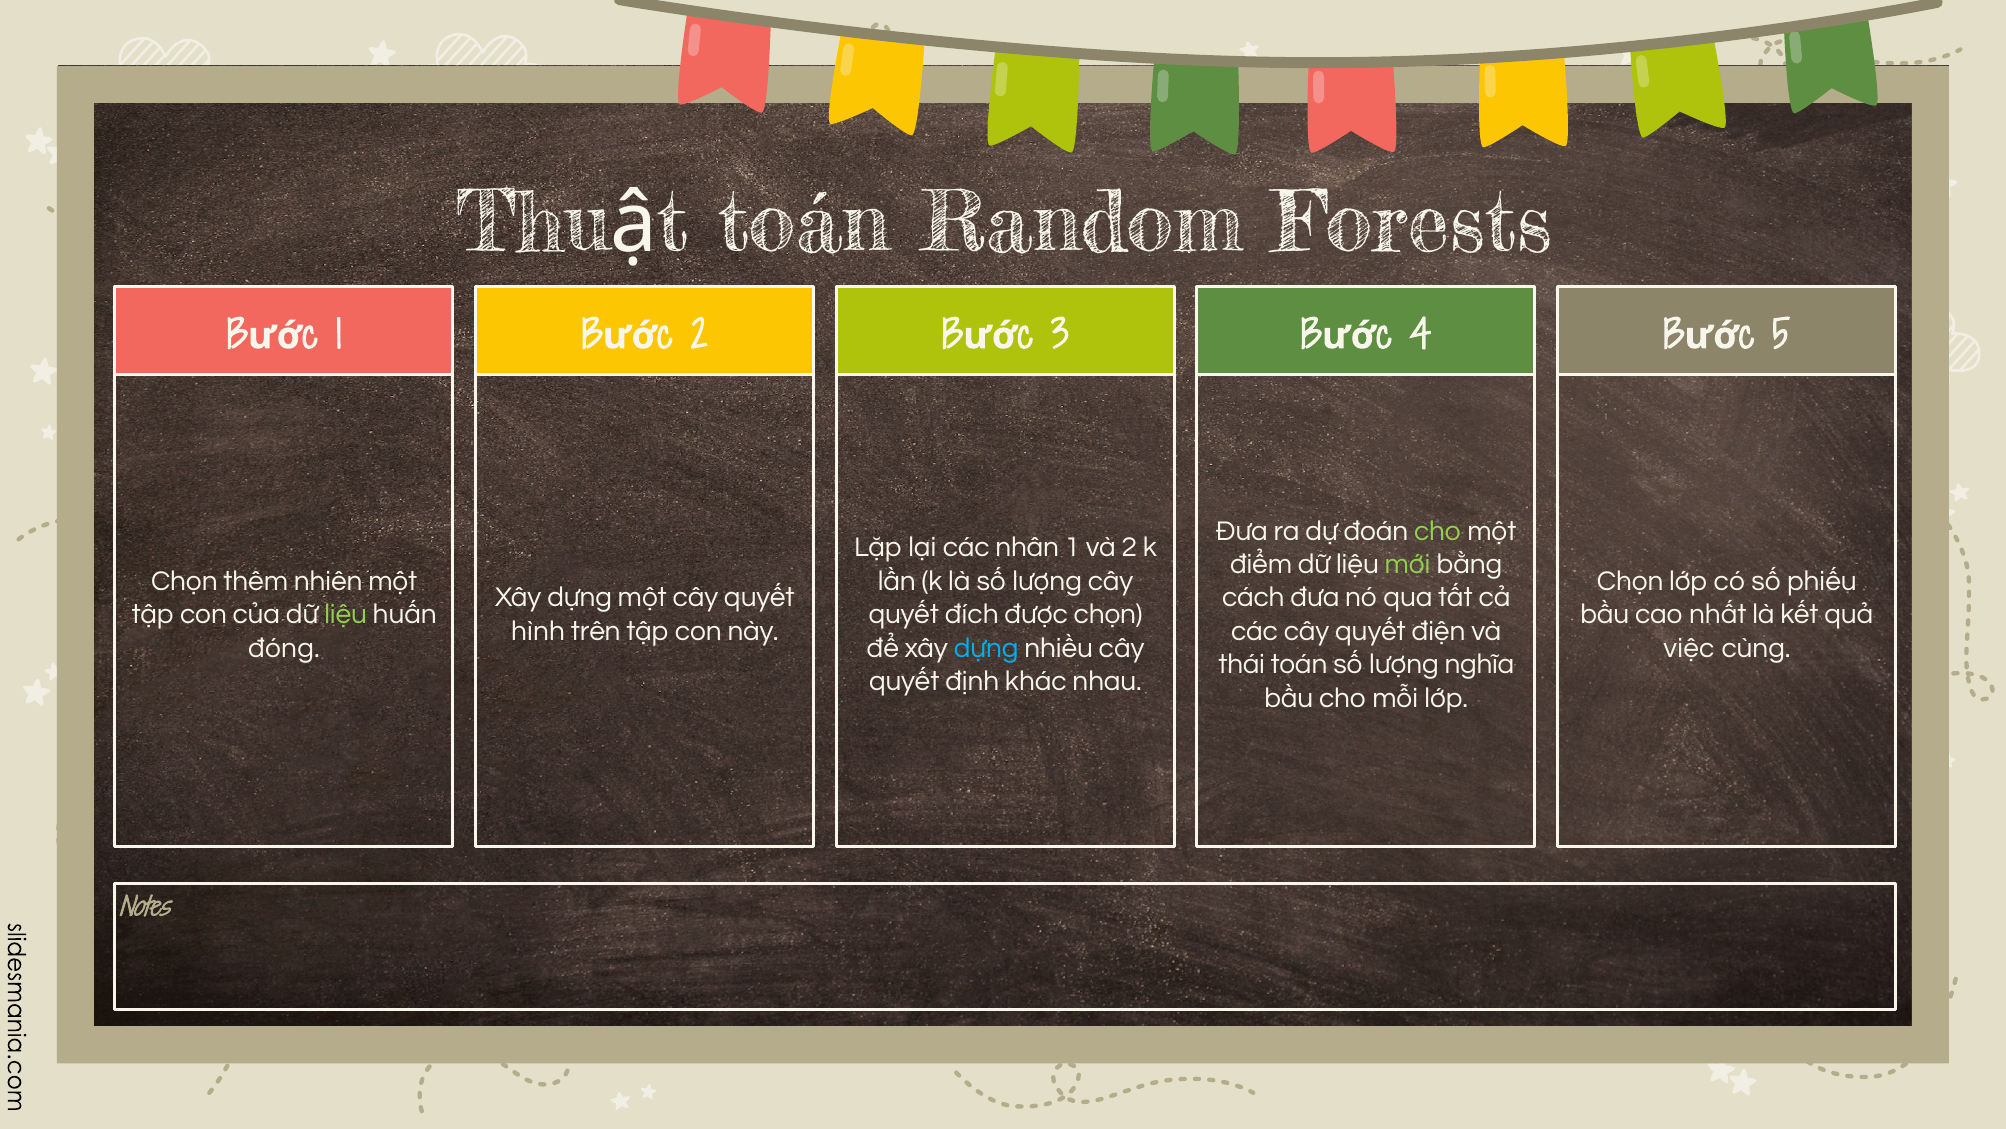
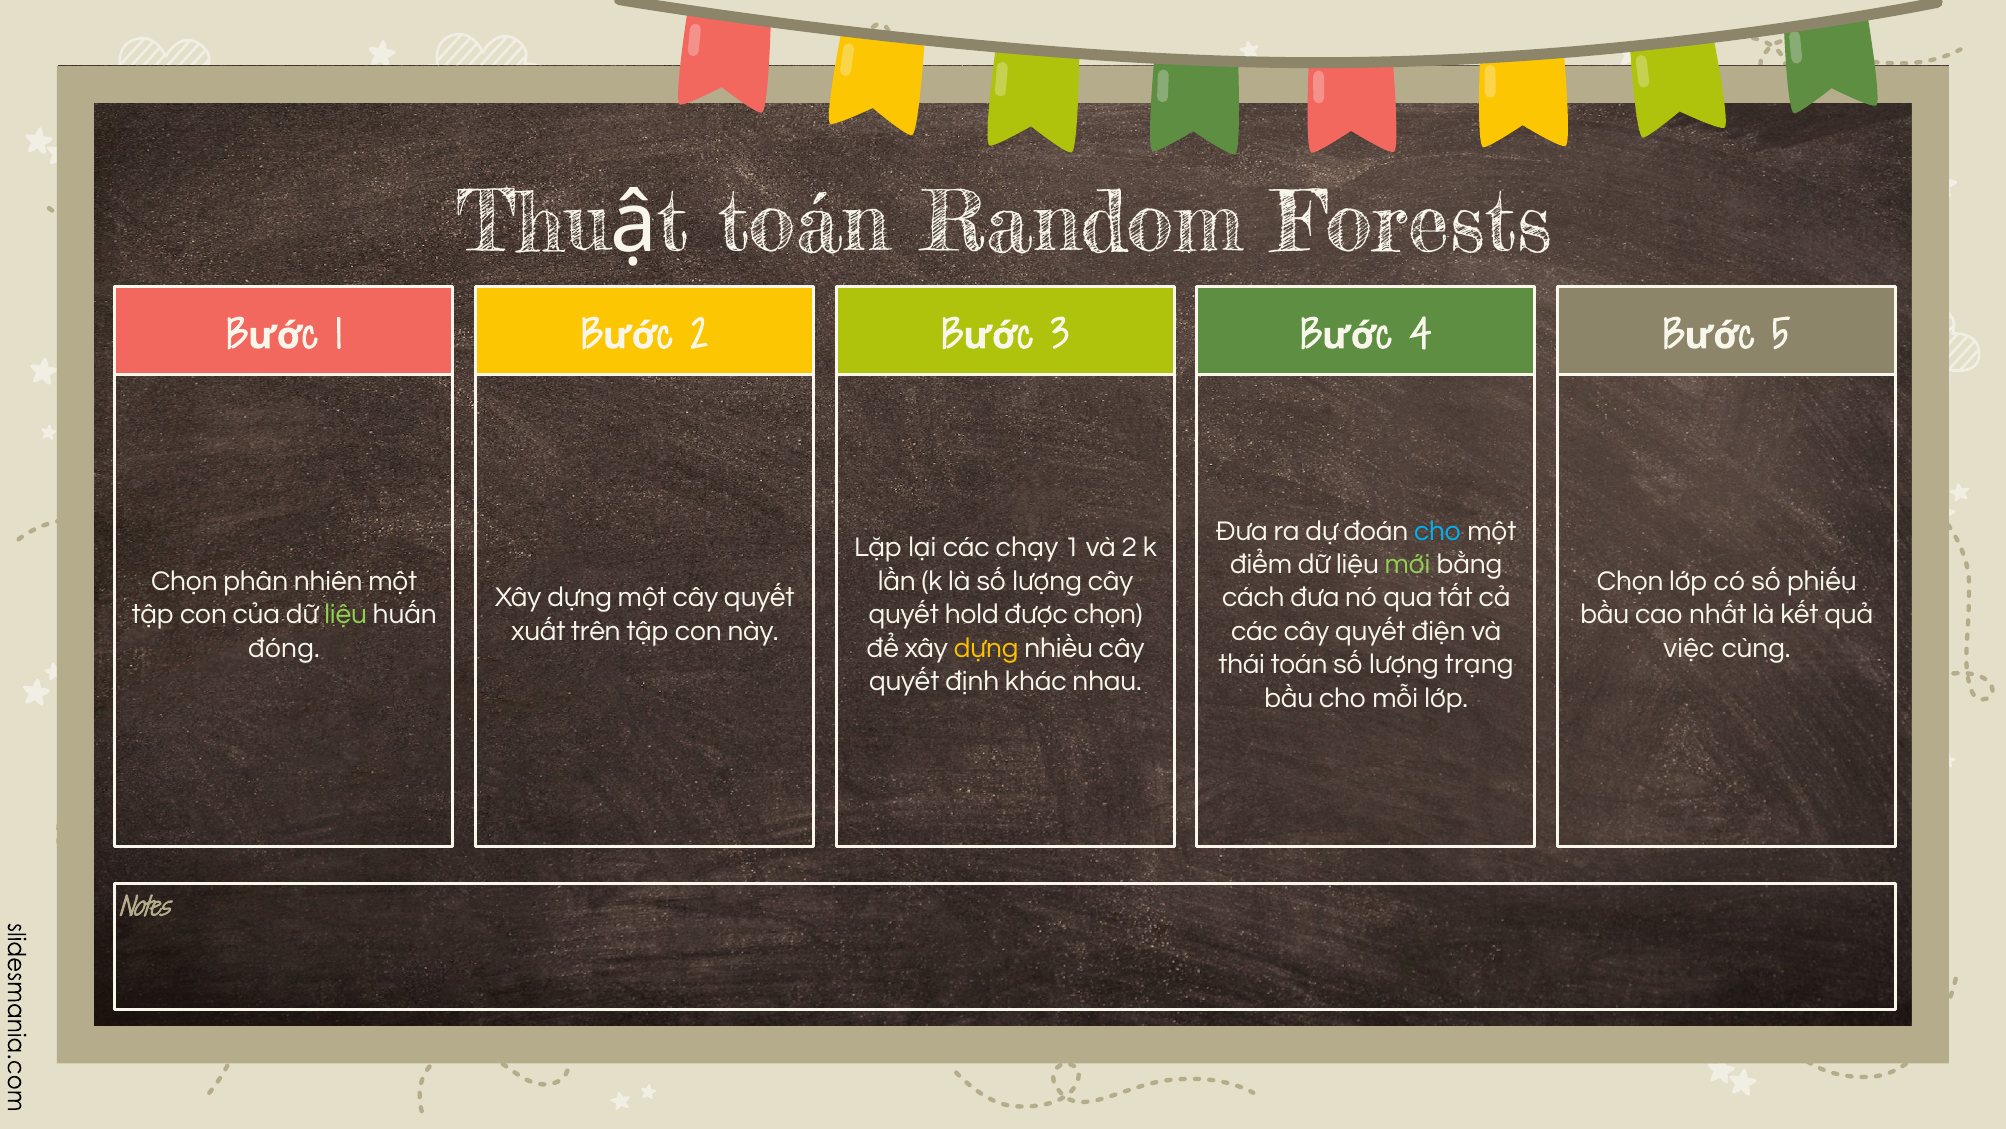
cho colour: light green -> light blue (1437, 530)
nhân: nhân -> chạy (1027, 547)
thêm: thêm -> phân (256, 581)
đích: đích -> hold (972, 614)
hình: hình -> xuất (538, 631)
dựng colour: light blue -> yellow (986, 648)
nghĩa: nghĩa -> trạng (1479, 664)
